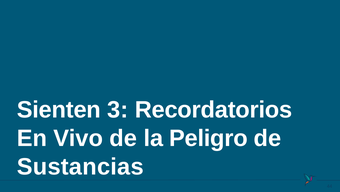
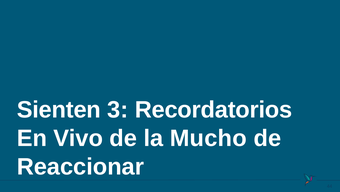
Peligro: Peligro -> Mucho (208, 138)
Sustancias: Sustancias -> Reaccionar (80, 166)
